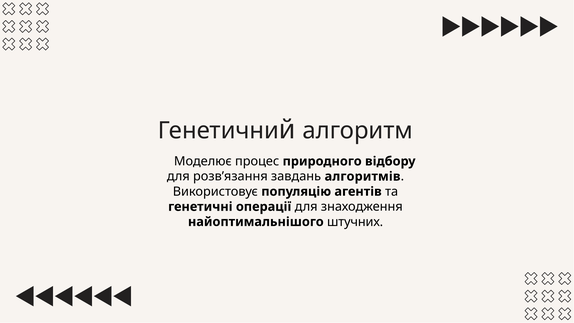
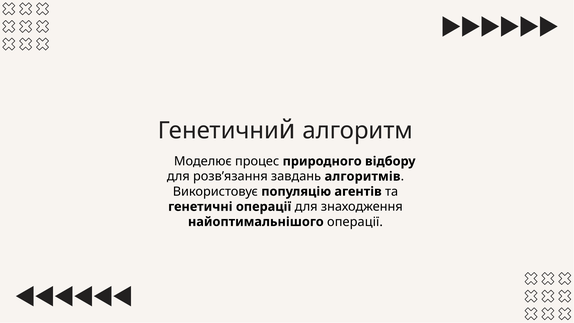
найоптимальнішого штучних: штучних -> операції (355, 222)
